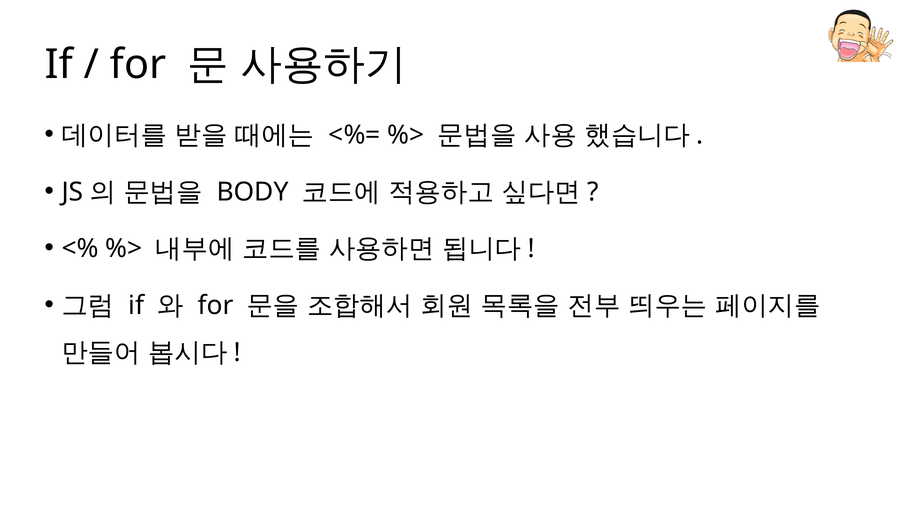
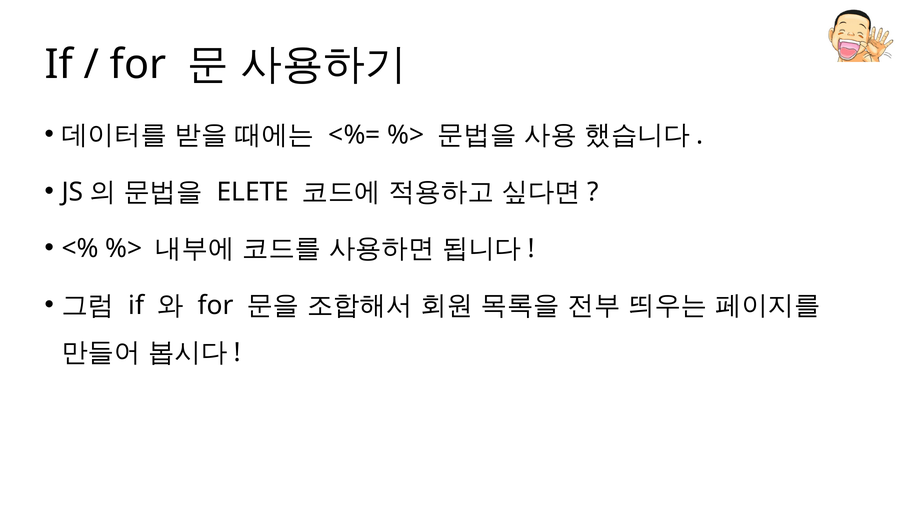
BODY: BODY -> ELETE (253, 192)
